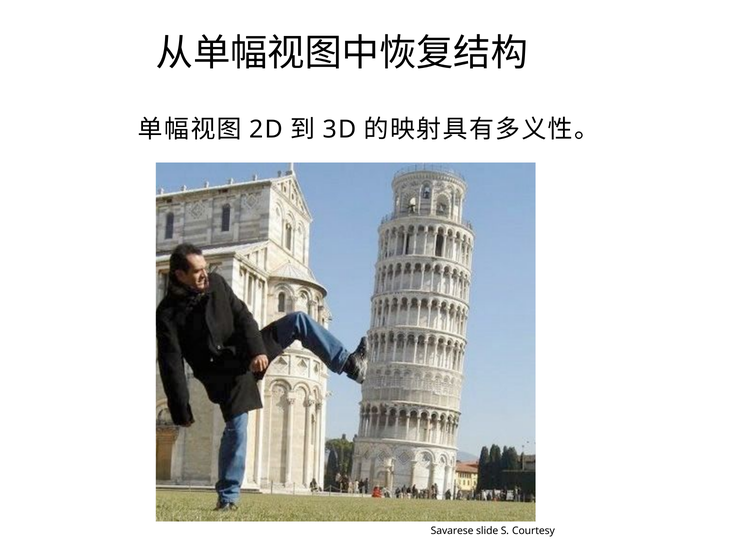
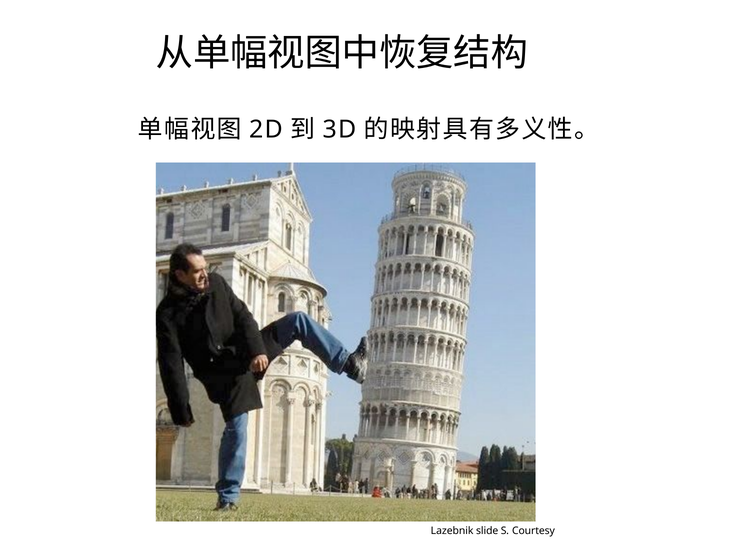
Savarese: Savarese -> Lazebnik (452, 531)
